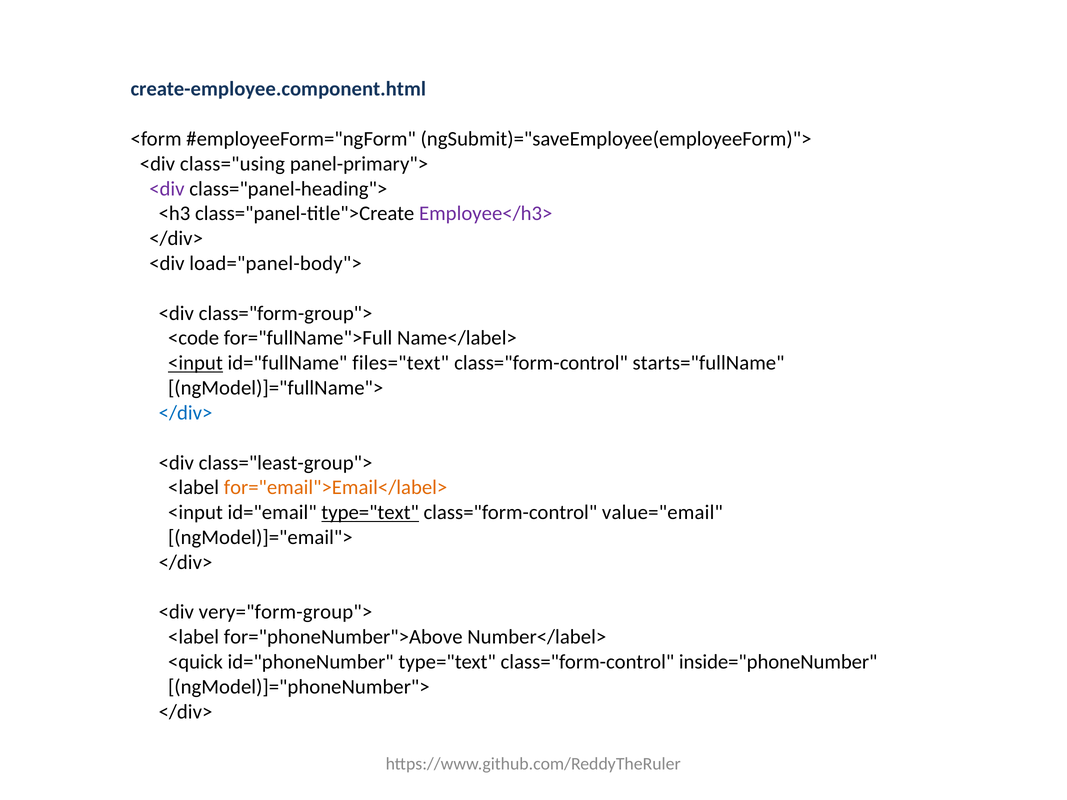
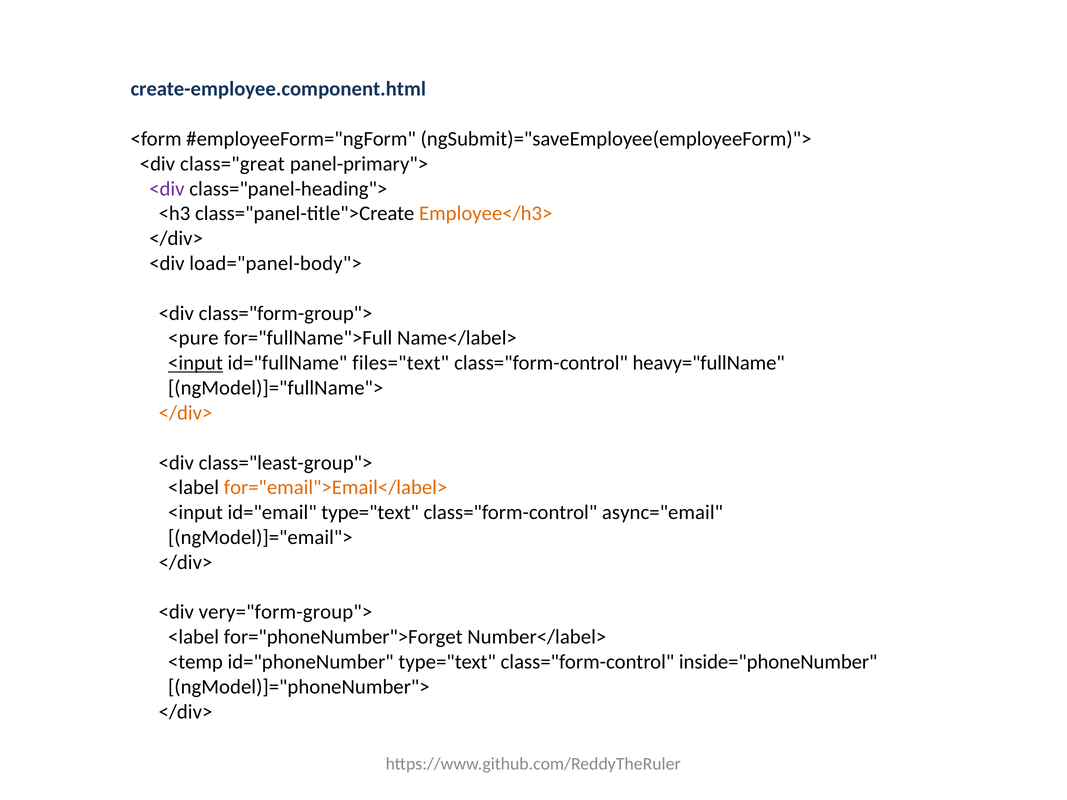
class="using: class="using -> class="great (232, 164)
Employee</h3> colour: purple -> orange (486, 214)
<code: <code -> <pure (193, 338)
starts="fullName: starts="fullName -> heavy="fullName (709, 363)
</div> colour: blue -> orange (186, 413)
type="text underline: present -> none (370, 513)
value="email: value="email -> async="email (663, 513)
for="phoneNumber">Above: for="phoneNumber">Above -> for="phoneNumber">Forget (343, 637)
<quick: <quick -> <temp (195, 662)
